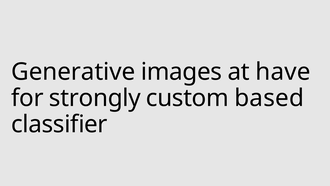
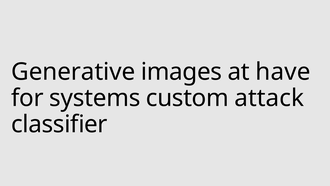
strongly: strongly -> systems (95, 98)
based: based -> attack (269, 98)
